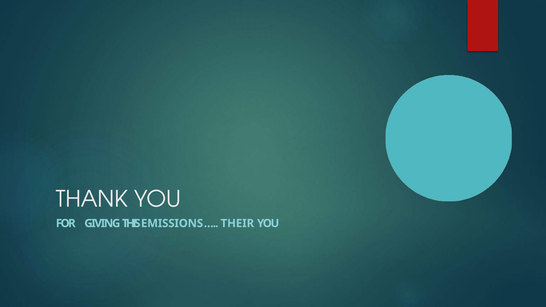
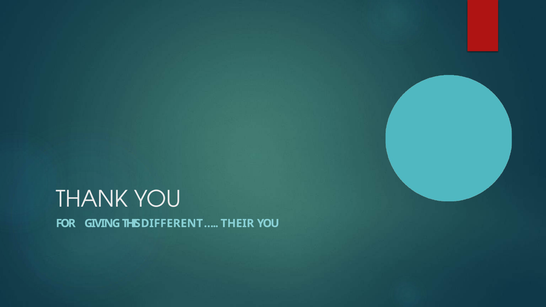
EMISSIONS: EMISSIONS -> DIFFERENT (172, 223)
